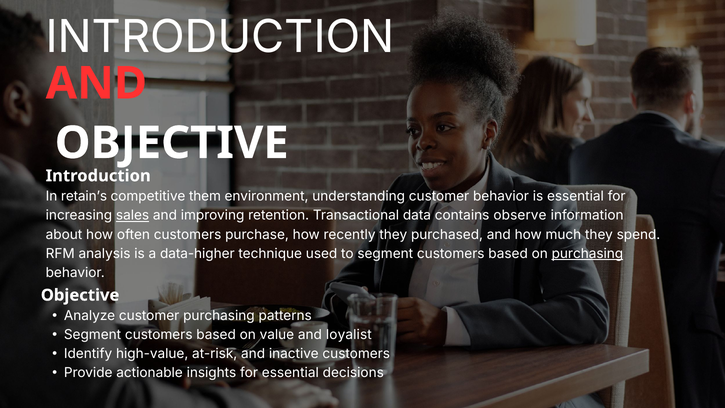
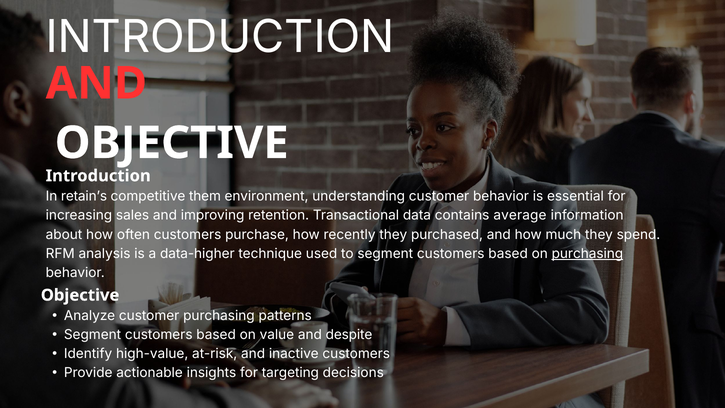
sales underline: present -> none (133, 215)
observe: observe -> average (520, 215)
loyalist: loyalist -> despite (349, 335)
for essential: essential -> targeting (290, 373)
